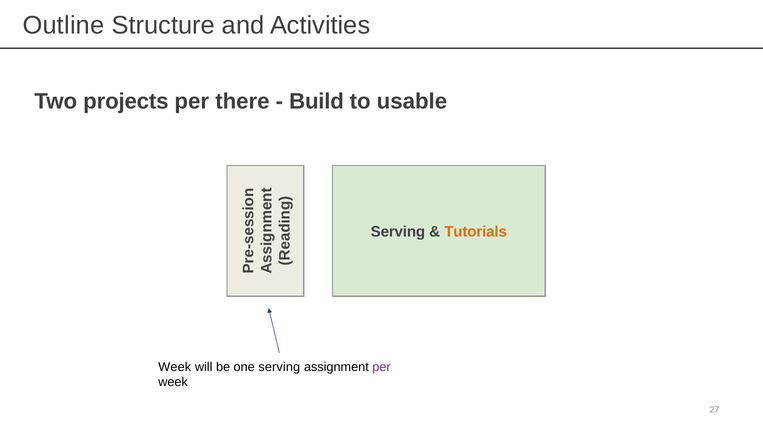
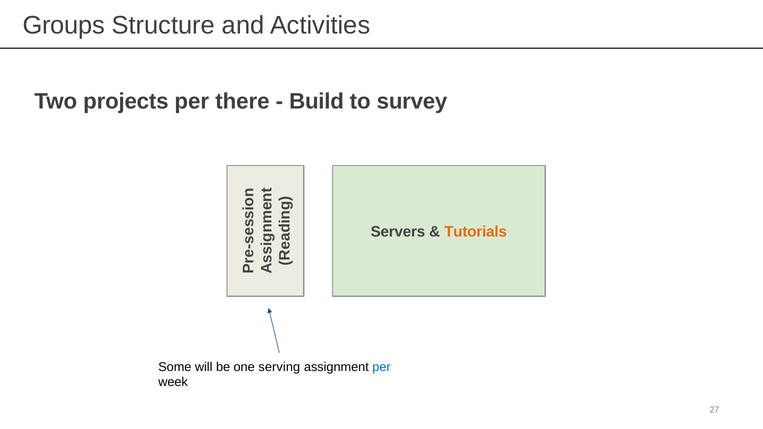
Outline: Outline -> Groups (64, 26)
usable: usable -> survey (412, 102)
Serving: Serving -> Servers (398, 232)
Week: Week -> Some (175, 367)
per colour: purple -> blue (382, 367)
